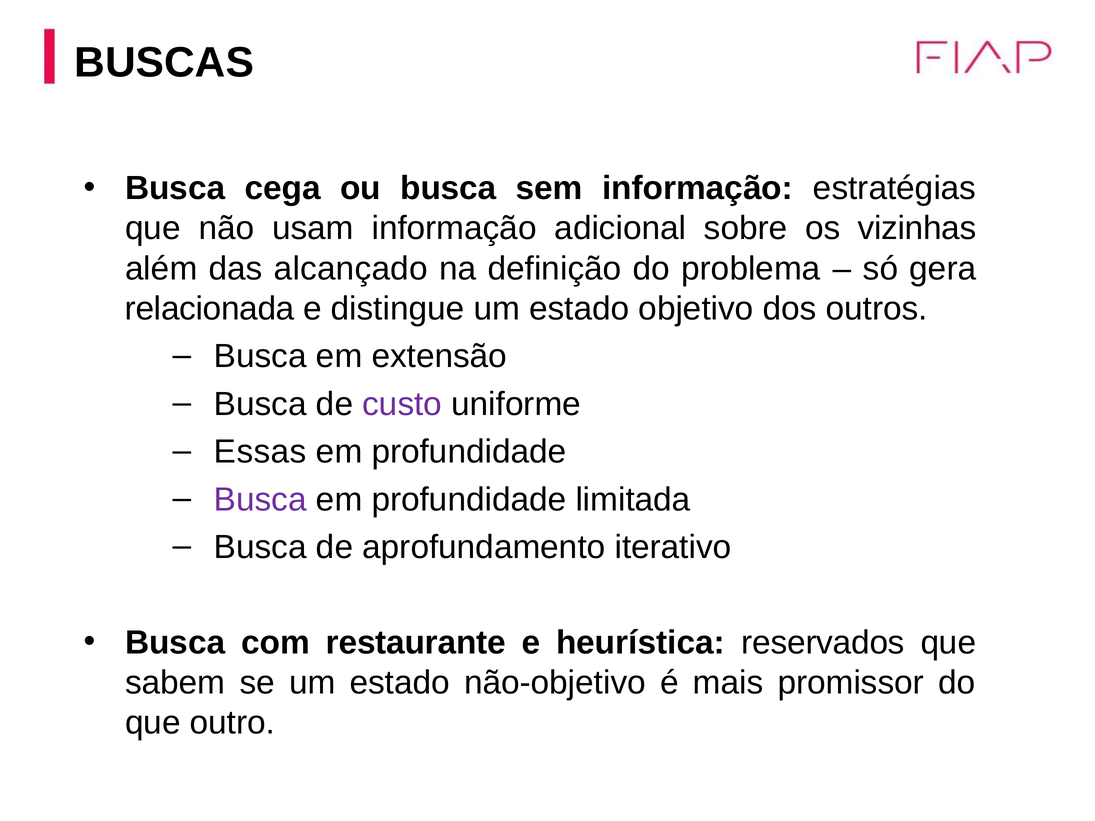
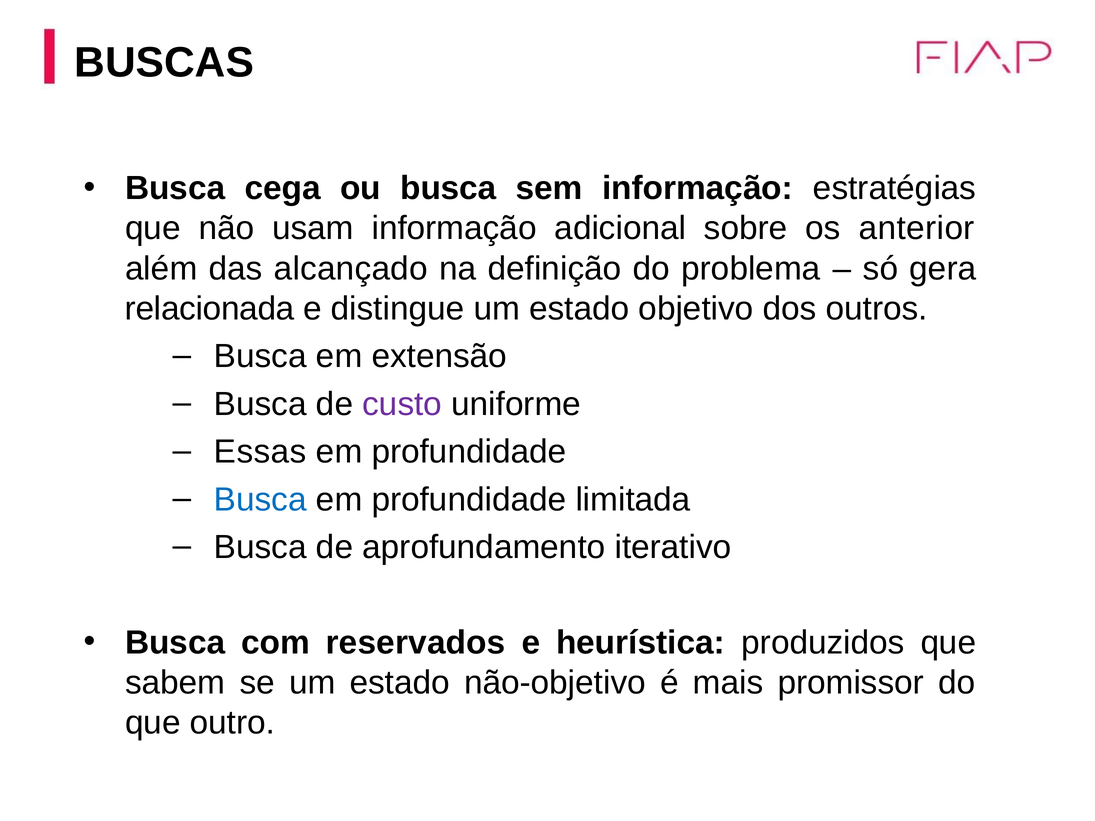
vizinhas: vizinhas -> anterior (917, 228)
Busca colour: purple -> blue (260, 500)
restaurante: restaurante -> reservados (416, 643)
reservados: reservados -> produzidos (823, 643)
